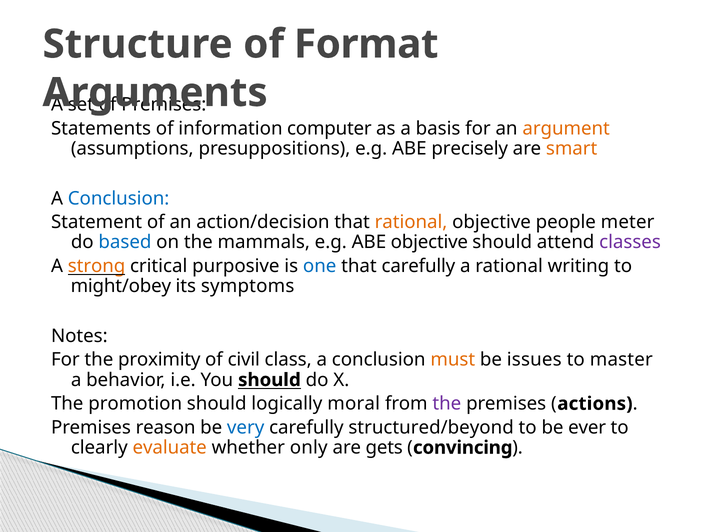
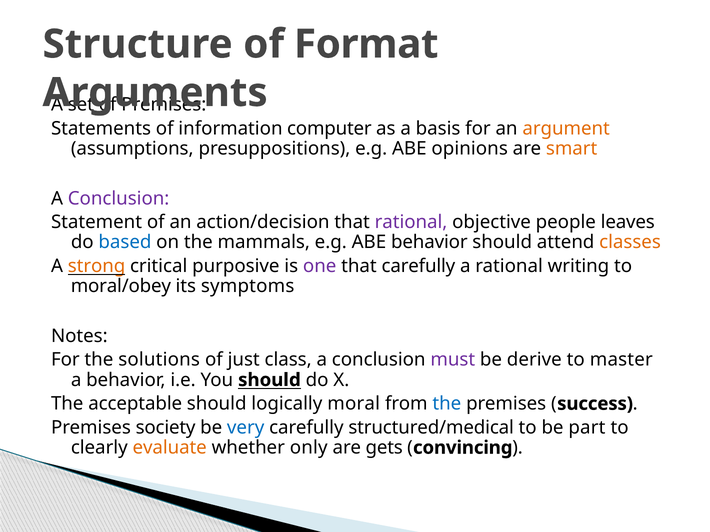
precisely: precisely -> opinions (470, 149)
Conclusion colour: blue -> purple (119, 199)
rational colour: orange -> purple (411, 222)
meter: meter -> leaves (628, 222)
ABE objective: objective -> behavior (429, 243)
classes colour: purple -> orange (630, 243)
one colour: blue -> purple (320, 266)
might/obey: might/obey -> moral/obey (121, 287)
proximity: proximity -> solutions (159, 360)
civil: civil -> just (244, 360)
must colour: orange -> purple (453, 360)
issues: issues -> derive (534, 360)
promotion: promotion -> acceptable (135, 404)
the colour: purple -> blue (447, 404)
actions: actions -> success (595, 404)
reason: reason -> society (166, 428)
structured/beyond: structured/beyond -> structured/medical (431, 428)
ever: ever -> part (587, 428)
